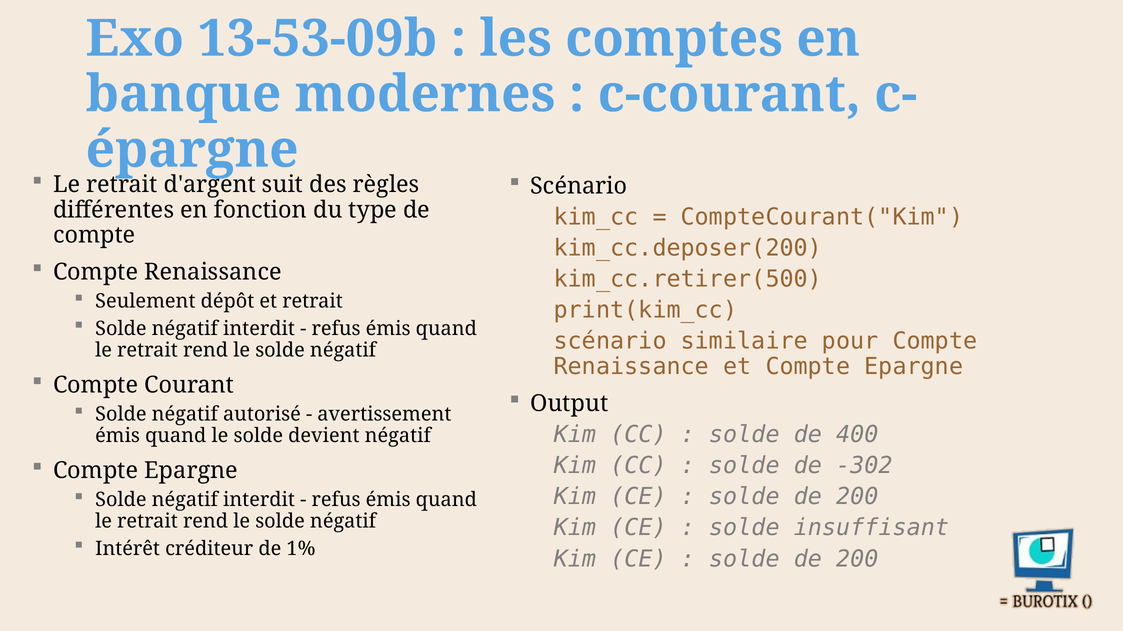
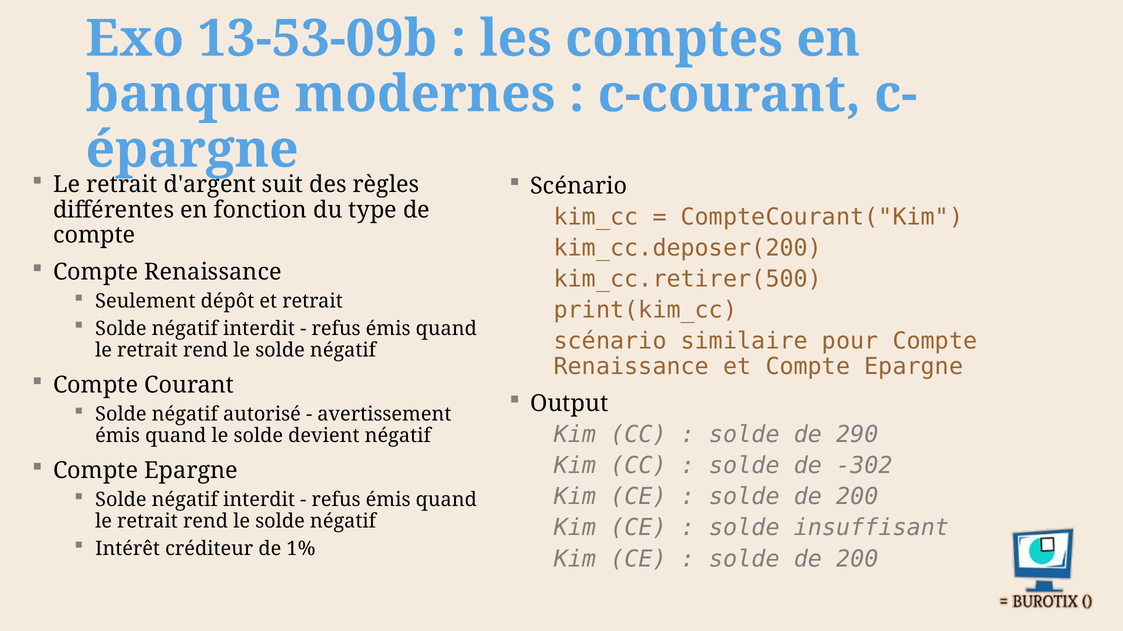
400: 400 -> 290 (857, 435)
